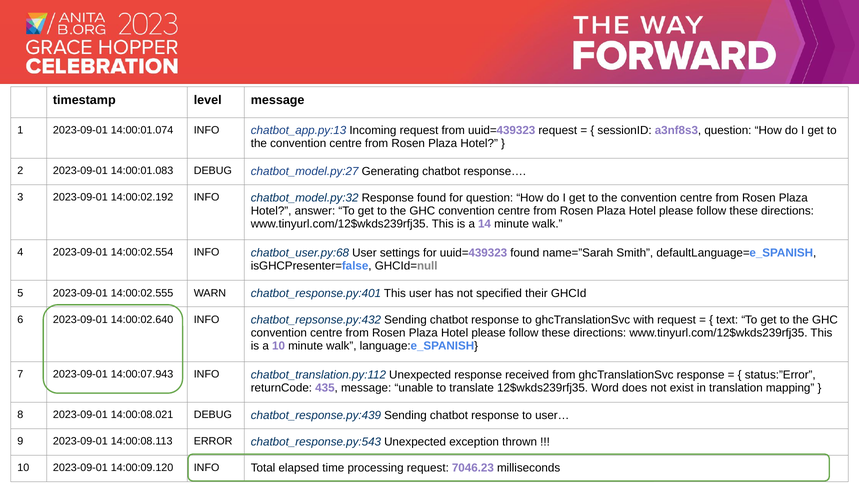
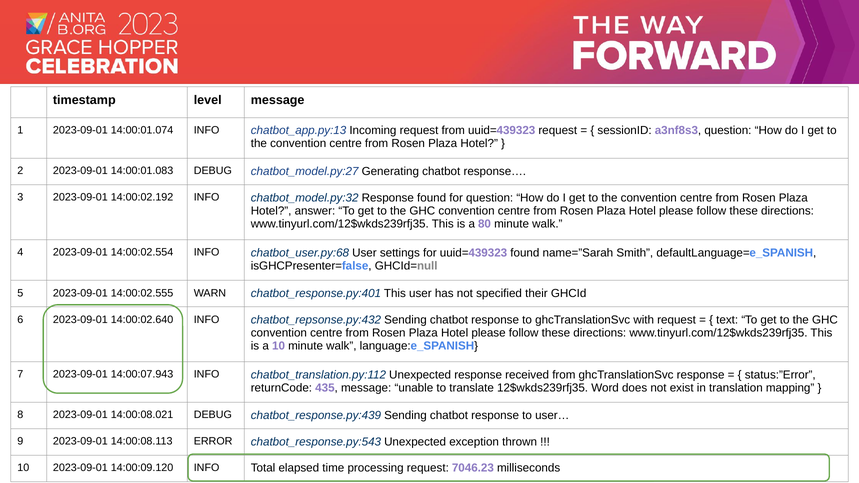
14: 14 -> 80 (484, 224)
